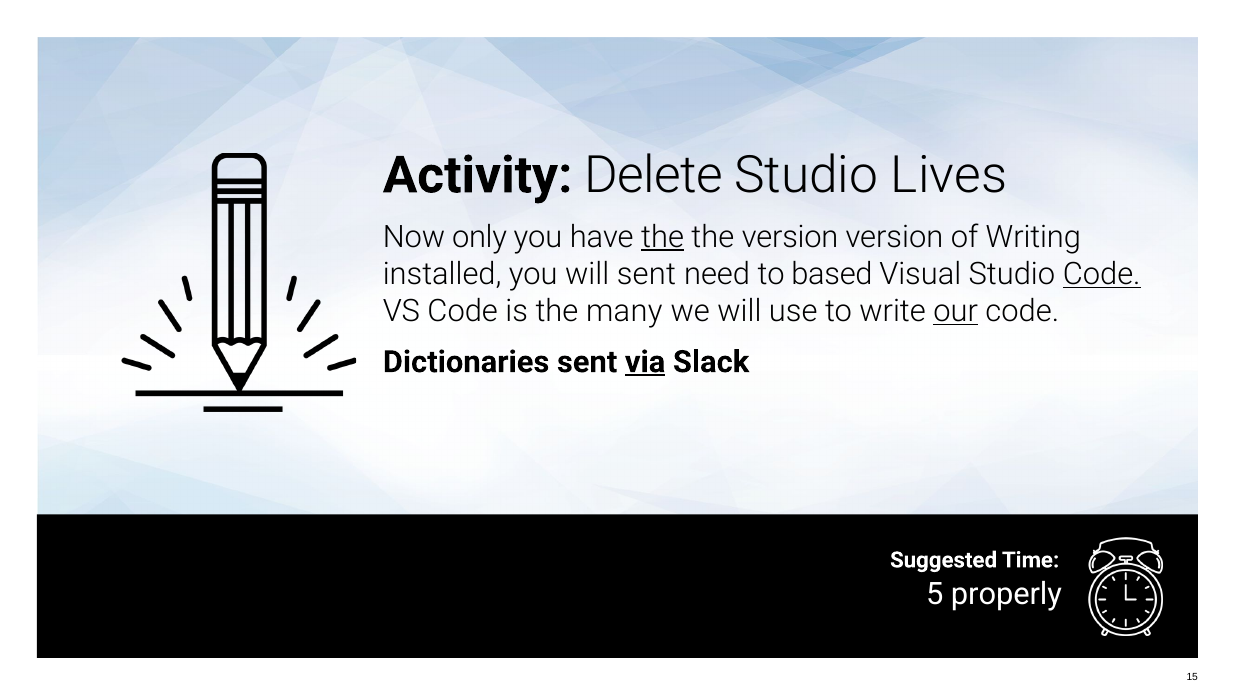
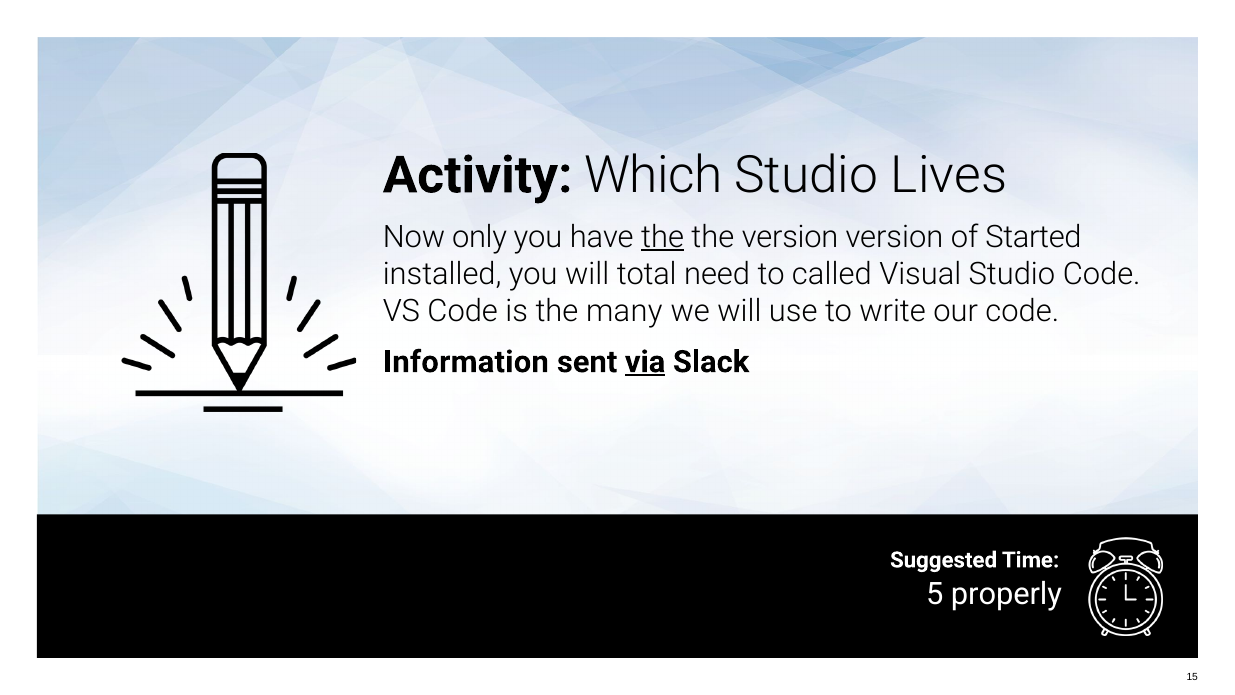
Delete: Delete -> Which (654, 175)
Writing: Writing -> Started (1033, 237)
will sent: sent -> total (647, 274)
based: based -> called (832, 274)
Code underline: present -> none (1102, 274)
our underline: present -> none (956, 311)
Dictionaries: Dictionaries -> Information (466, 362)
